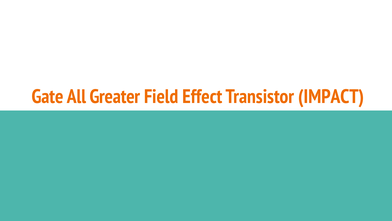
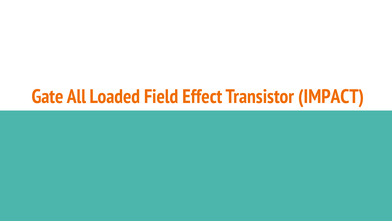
Greater: Greater -> Loaded (115, 97)
